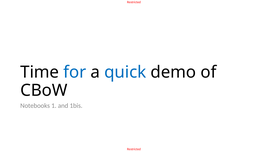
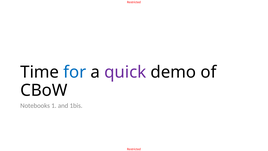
quick colour: blue -> purple (125, 72)
